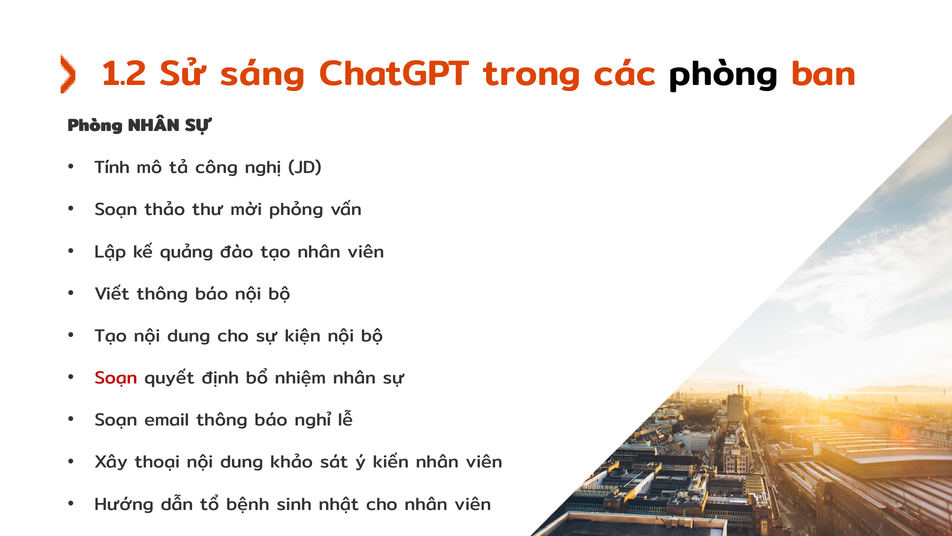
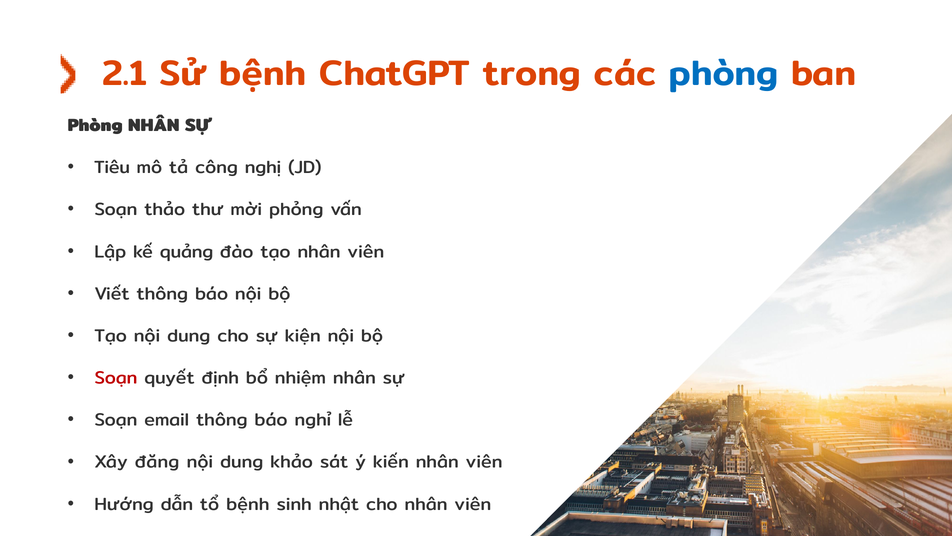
1.2: 1.2 -> 2.1 (124, 73)
Sử sáng: sáng -> bệnh (263, 73)
phòng colour: black -> blue (724, 73)
Tính: Tính -> Tiêu (112, 167)
thoại: thoại -> đăng (157, 462)
